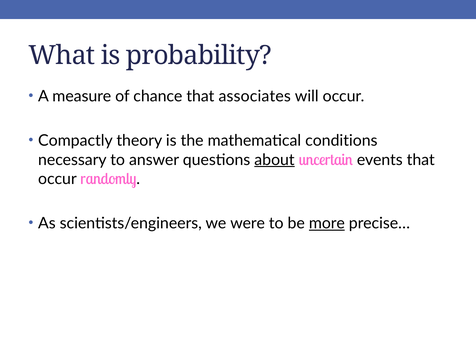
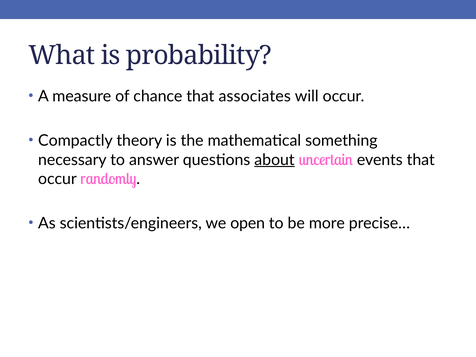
conditions: conditions -> something (341, 141)
were: were -> open (248, 223)
more underline: present -> none (327, 223)
